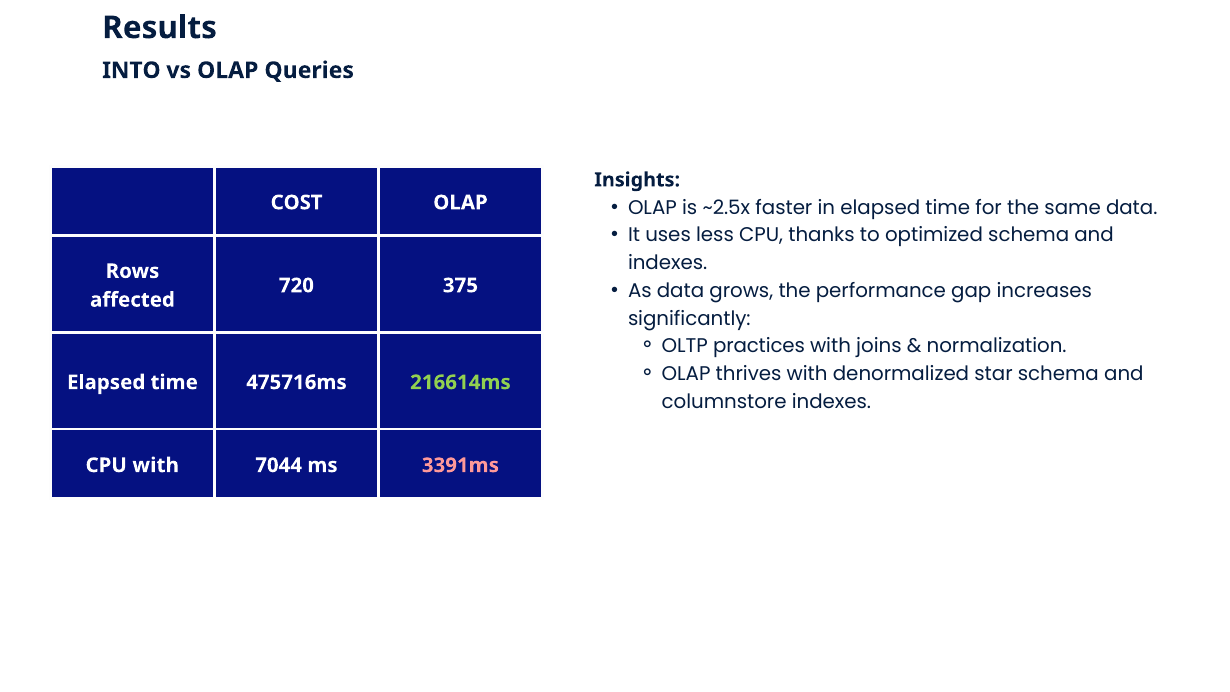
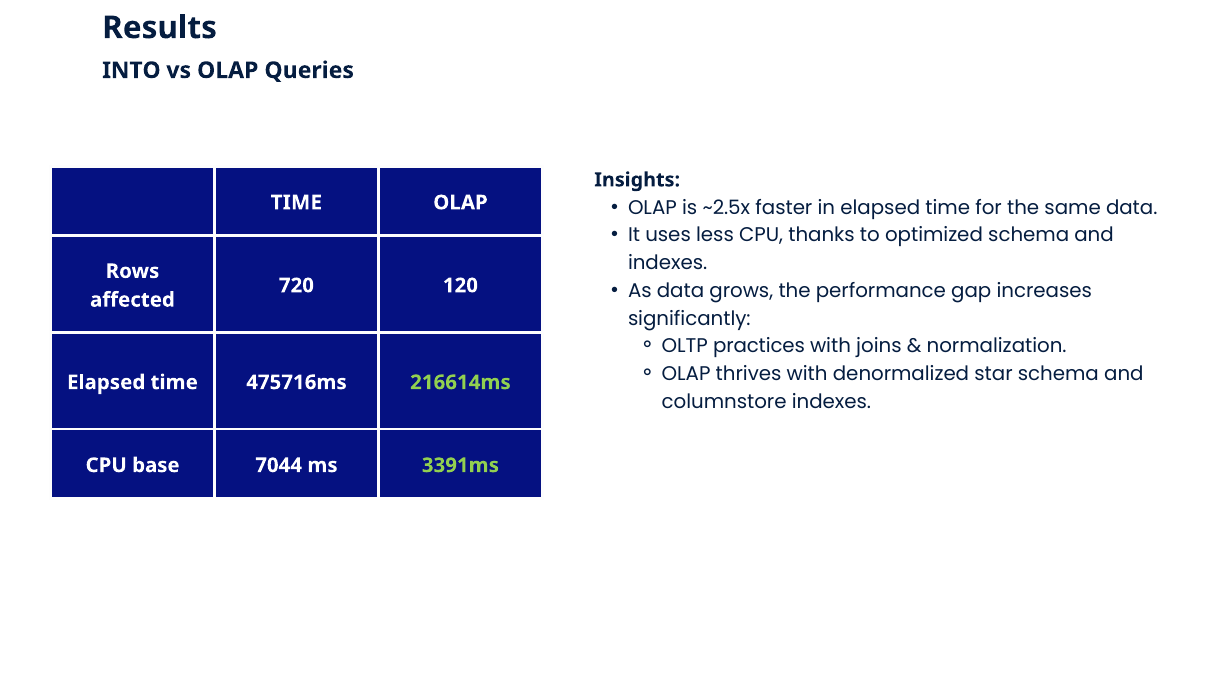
COST: COST -> TIME (296, 203)
375: 375 -> 120 (460, 286)
CPU with: with -> base (156, 465)
3391ms colour: pink -> light green (460, 465)
